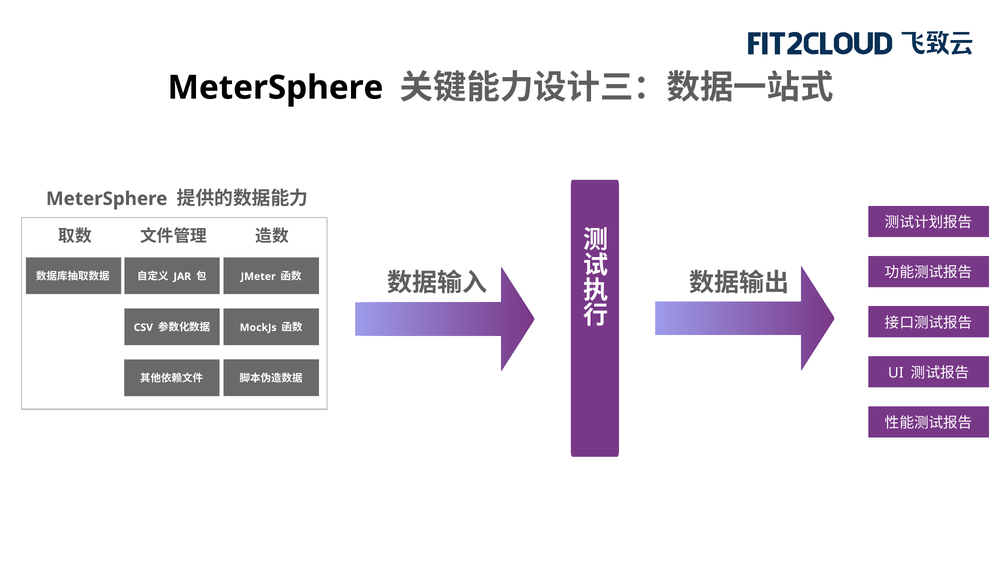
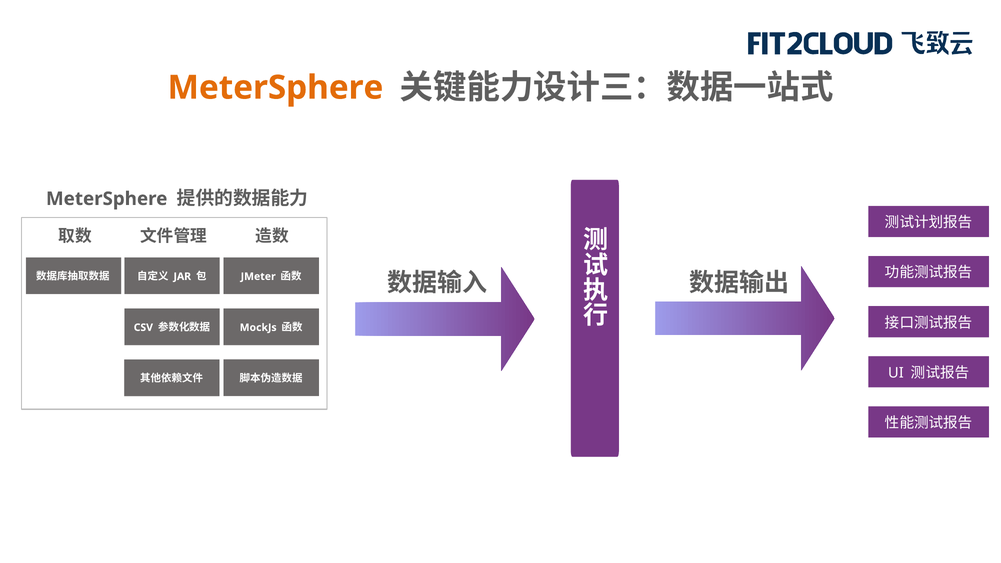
MeterSphere colour: black -> orange (275, 88)
